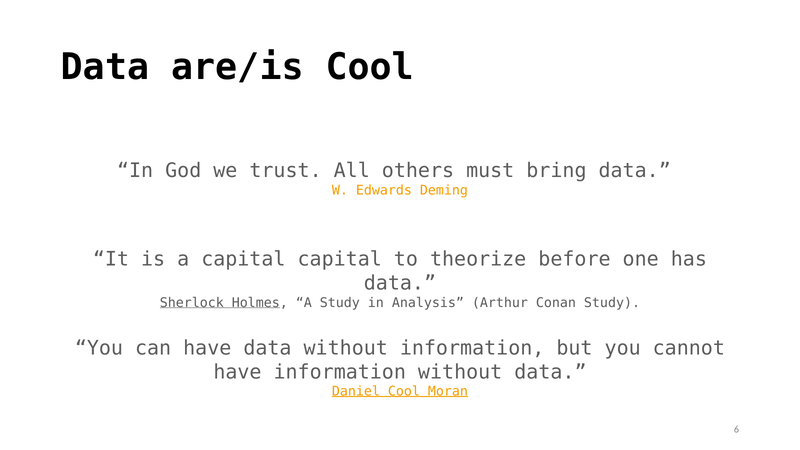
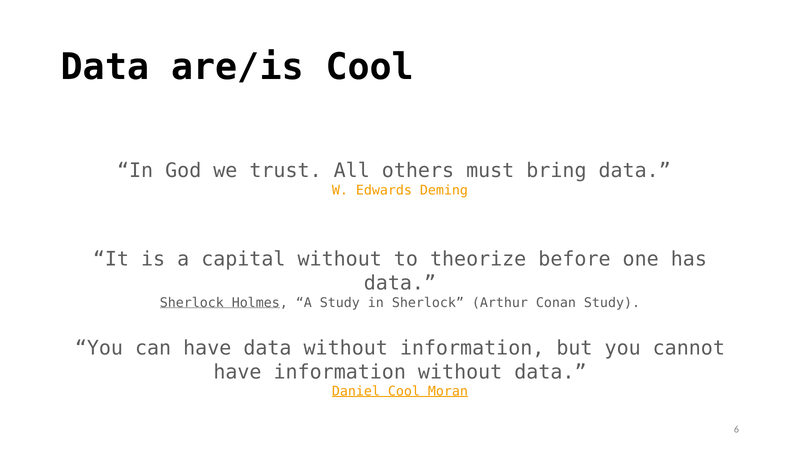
capital capital: capital -> without (340, 259)
in Analysis: Analysis -> Sherlock (428, 303)
